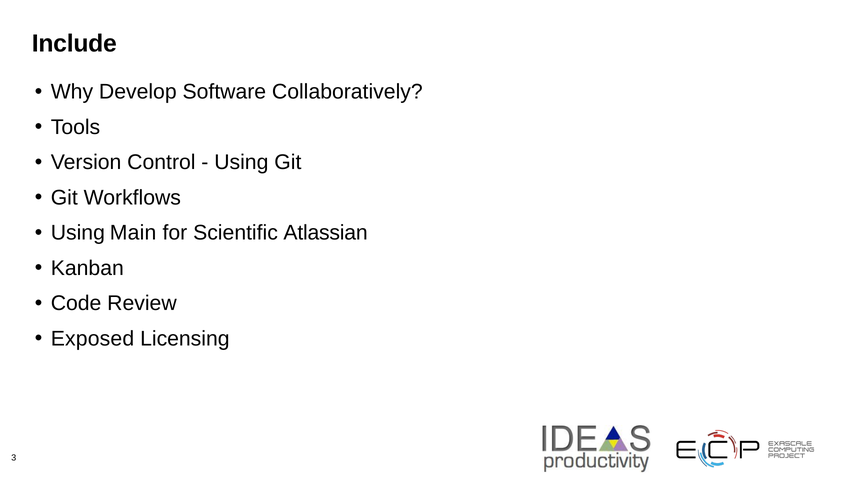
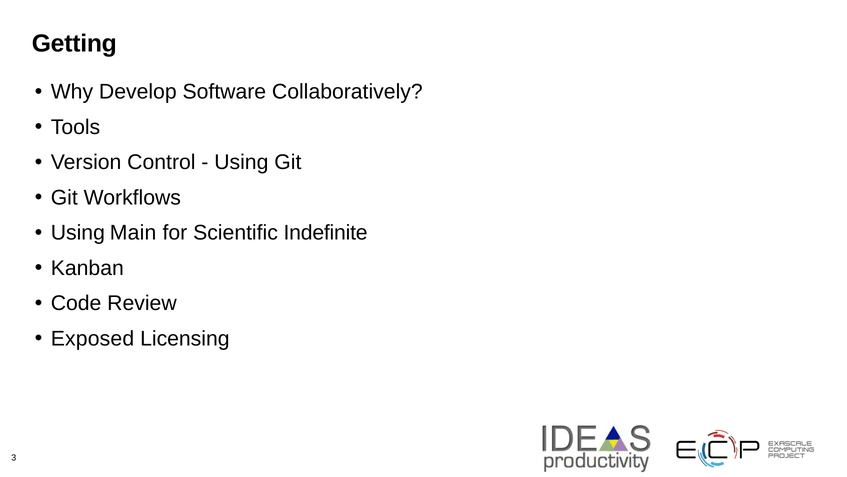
Include: Include -> Getting (74, 44)
Atlassian: Atlassian -> Indefinite (326, 233)
